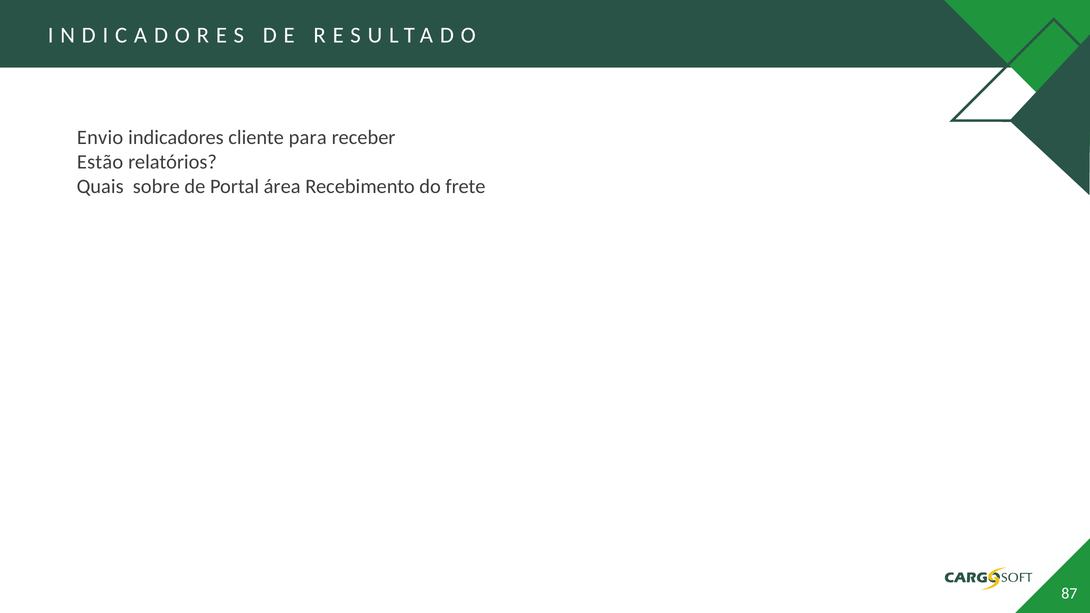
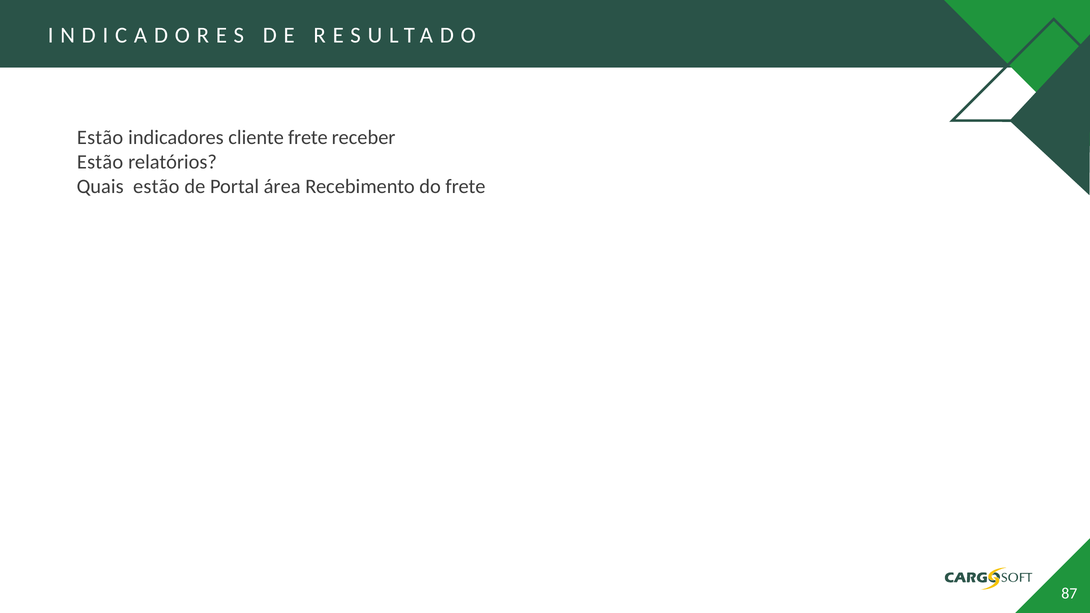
Envio: Envio -> Estão (100, 137)
cliente para: para -> frete (308, 137)
Quais sobre: sobre -> estão (156, 186)
